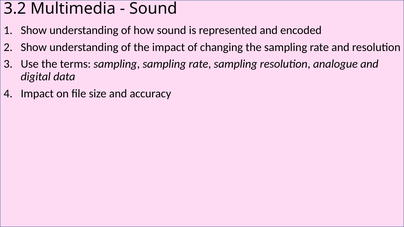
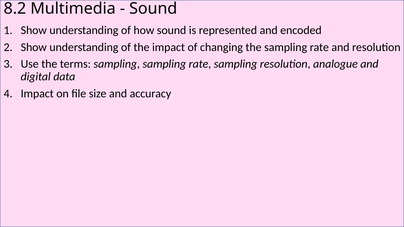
3.2: 3.2 -> 8.2 (15, 9)
